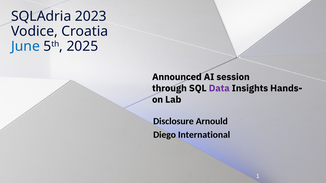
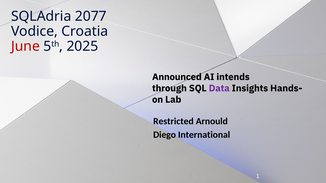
2023: 2023 -> 2077 (91, 16)
June colour: blue -> red (25, 46)
session: session -> intends (233, 77)
Disclosure: Disclosure -> Restricted (173, 121)
